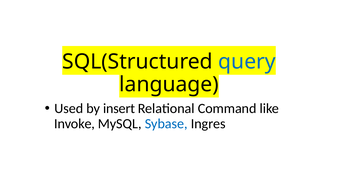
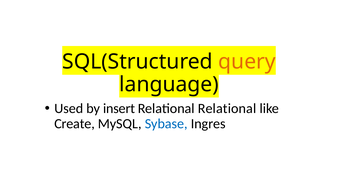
query colour: blue -> orange (247, 62)
Relational Command: Command -> Relational (227, 109)
Invoke: Invoke -> Create (75, 124)
